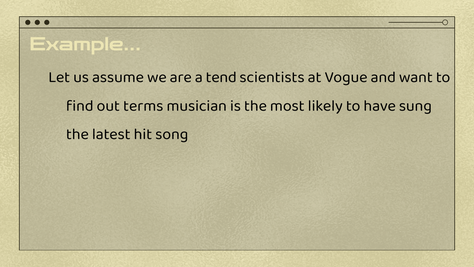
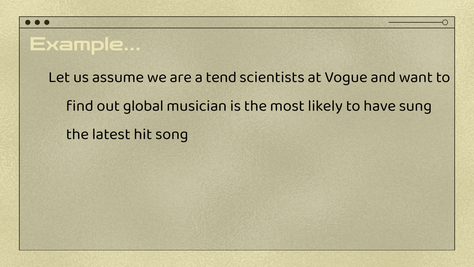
terms: terms -> global (143, 105)
